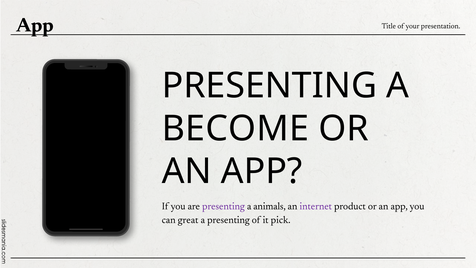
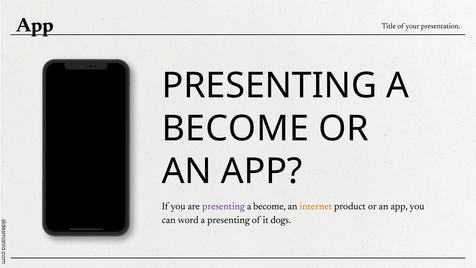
animals: animals -> become (270, 206)
internet colour: purple -> orange (316, 206)
great: great -> word (188, 220)
pick: pick -> dogs (281, 220)
